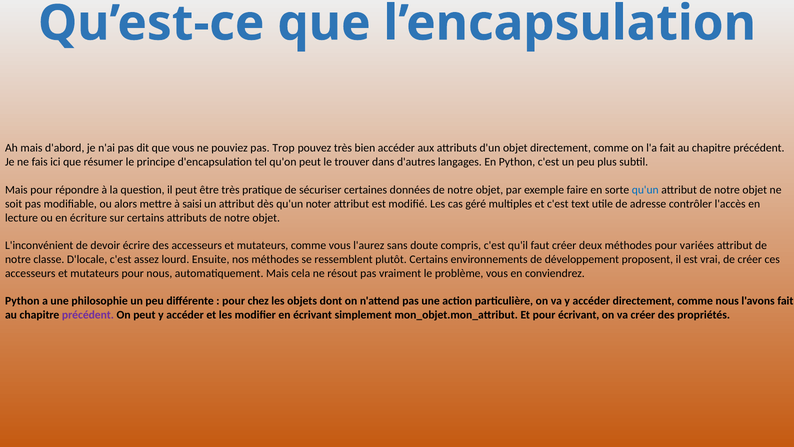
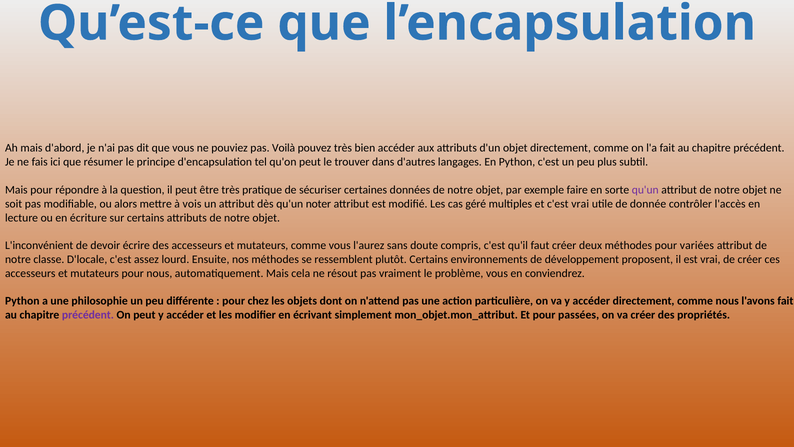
Trop: Trop -> Voilà (284, 148)
qu'un colour: blue -> purple (645, 190)
saisi: saisi -> vois (192, 204)
c'est text: text -> vrai (580, 204)
adresse: adresse -> donnée (648, 204)
pour écrivant: écrivant -> passées (579, 315)
